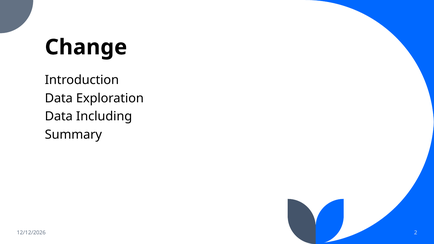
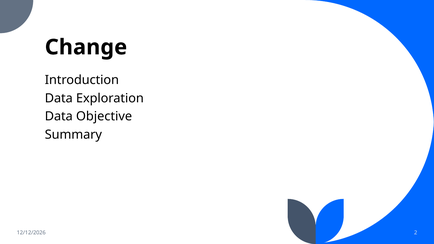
Including: Including -> Objective (104, 117)
